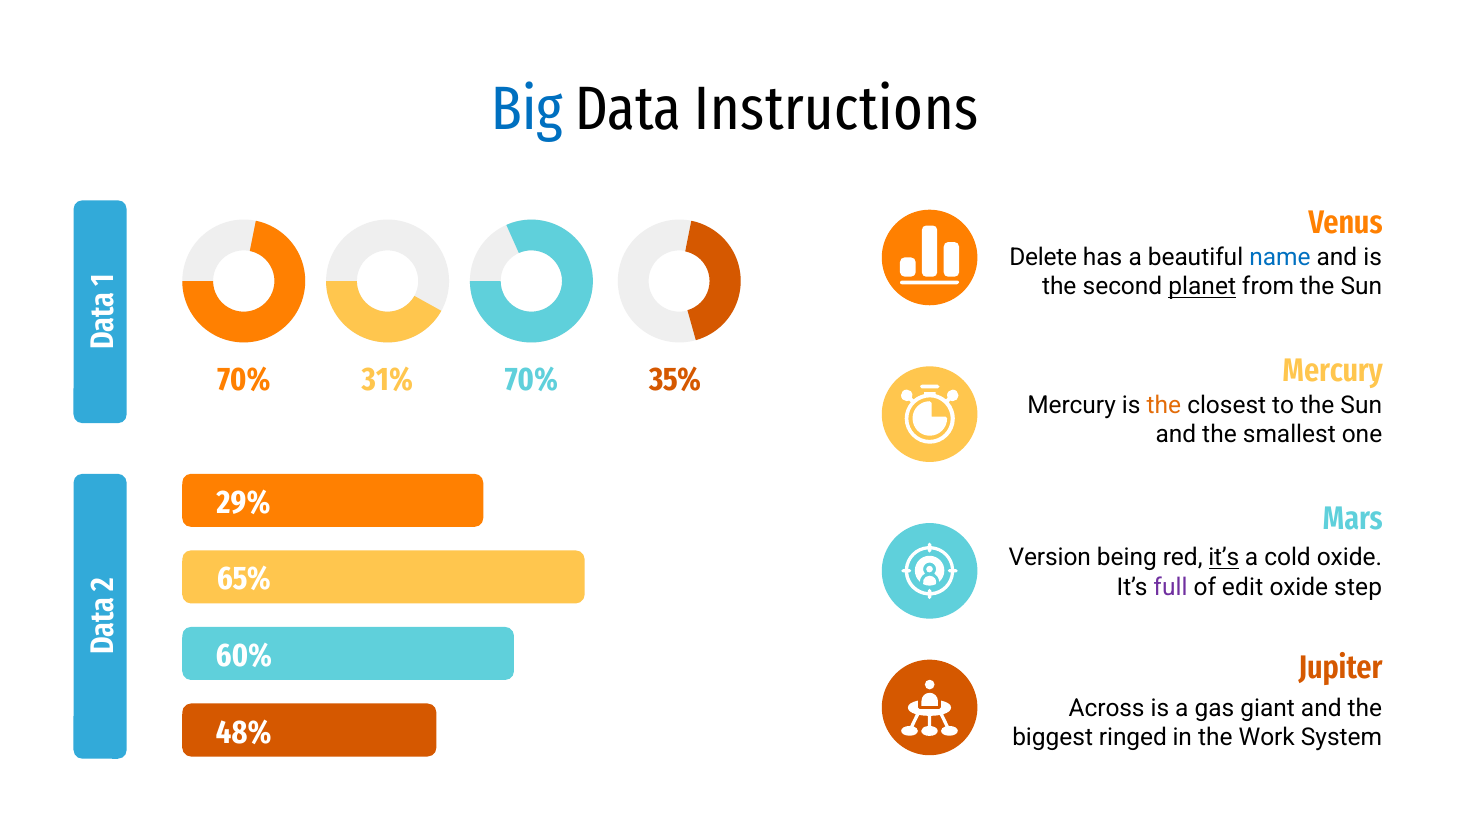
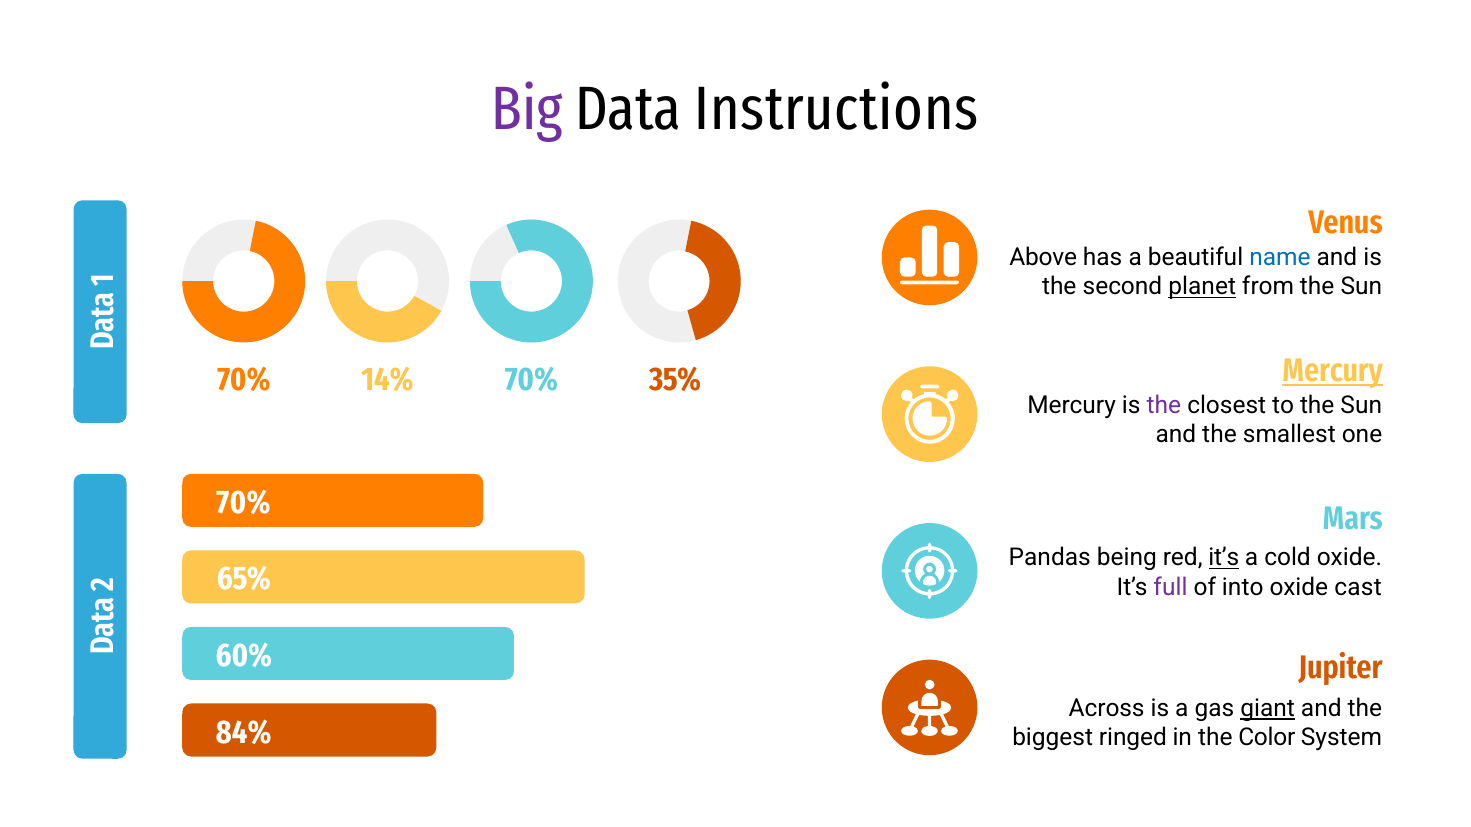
Big colour: blue -> purple (527, 109)
Delete: Delete -> Above (1043, 258)
Mercury underline: none -> present (1333, 371)
31%: 31% -> 14% (388, 380)
the colour: orange -> purple (1164, 405)
29%: 29% -> 70% (244, 503)
Version: Version -> Pandas (1050, 558)
edit: edit -> into (1243, 588)
step: step -> cast (1358, 588)
giant underline: none -> present (1268, 709)
48%: 48% -> 84% (244, 733)
Work: Work -> Color (1267, 738)
